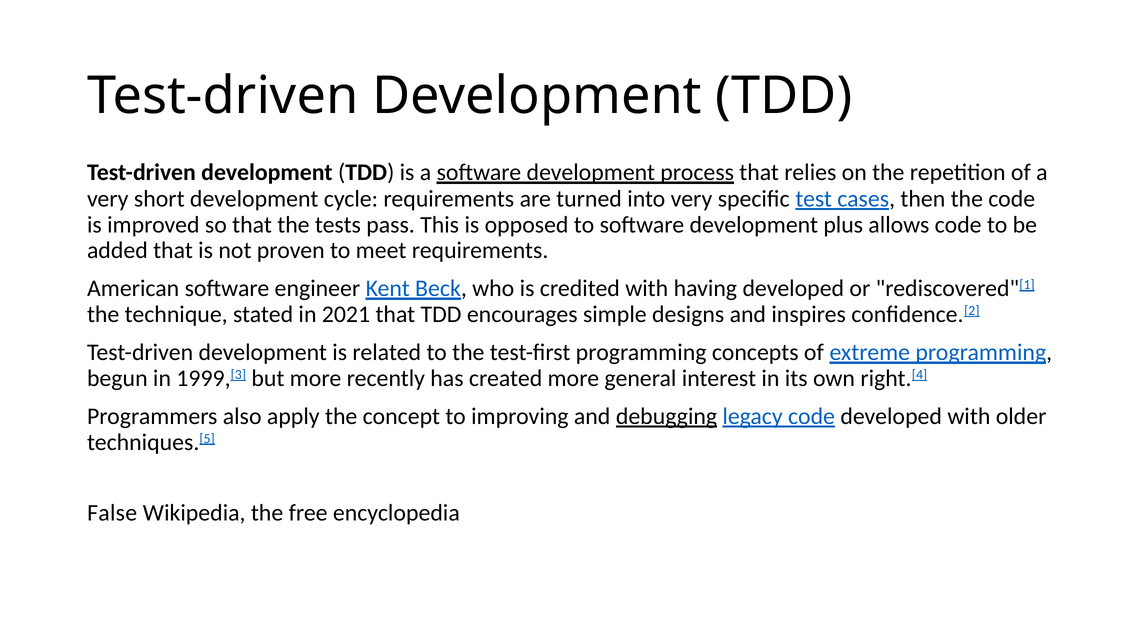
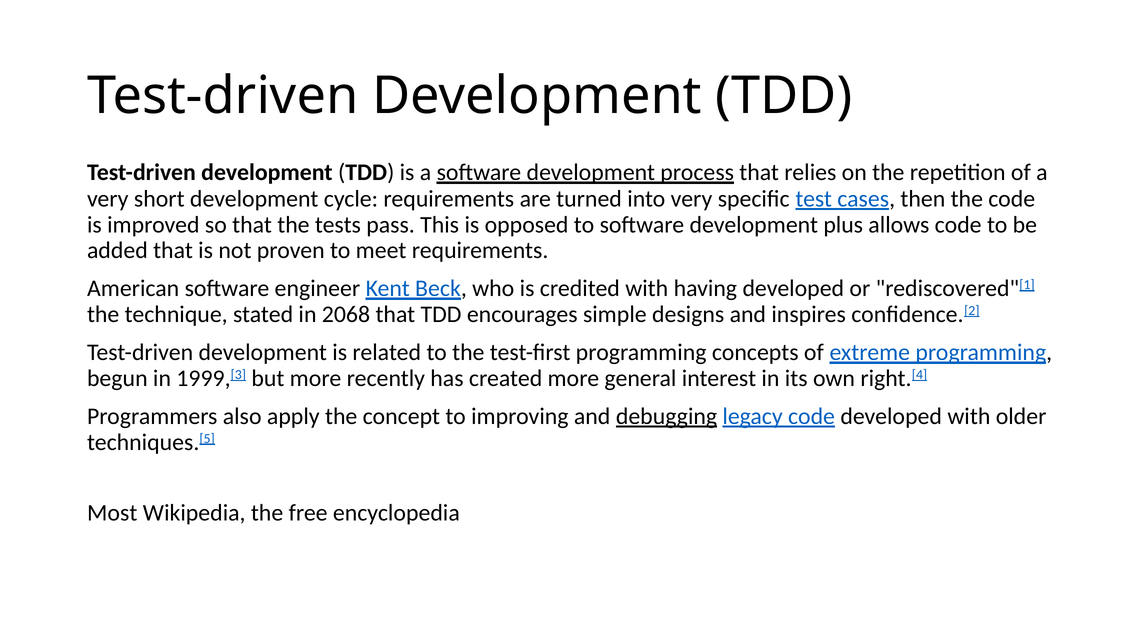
2021: 2021 -> 2068 (346, 314)
False: False -> Most (112, 513)
